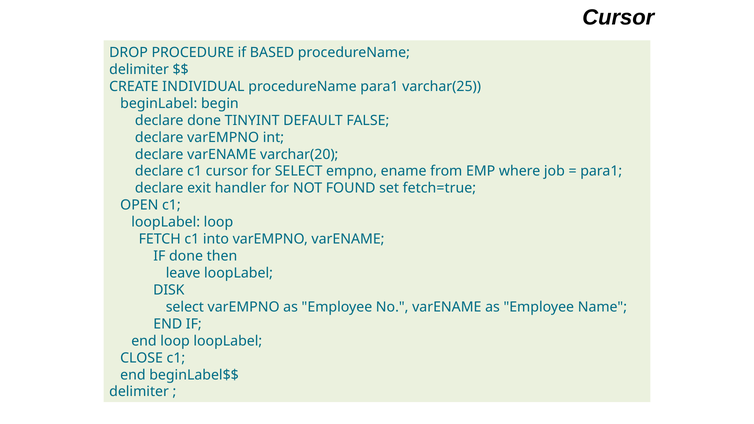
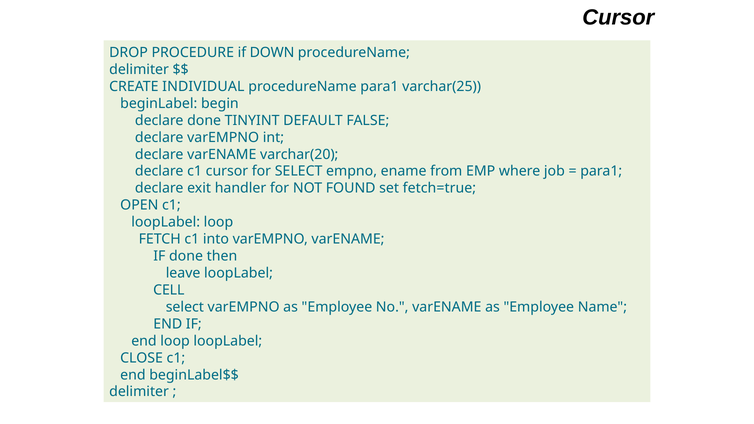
BASED: BASED -> DOWN (272, 53)
DISK: DISK -> CELL (169, 290)
